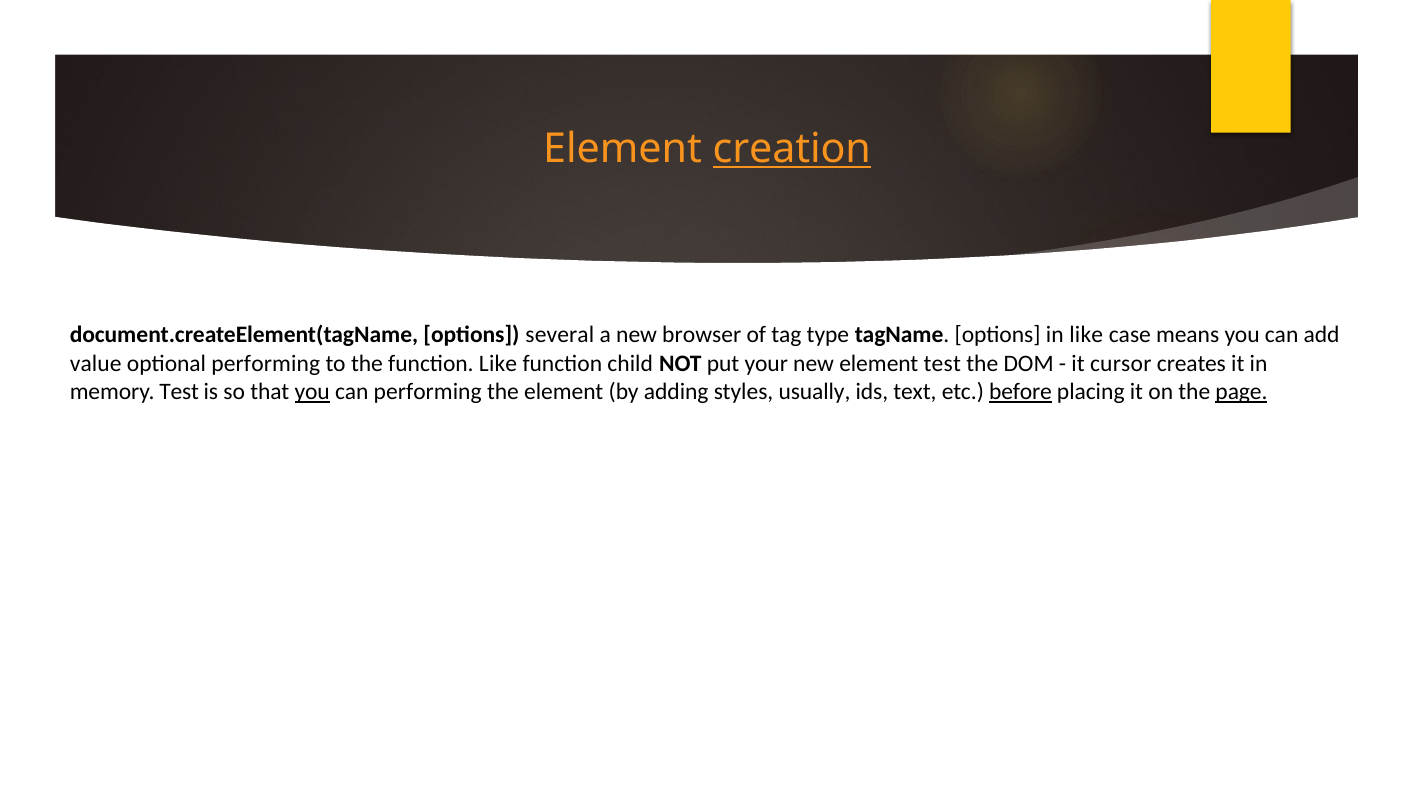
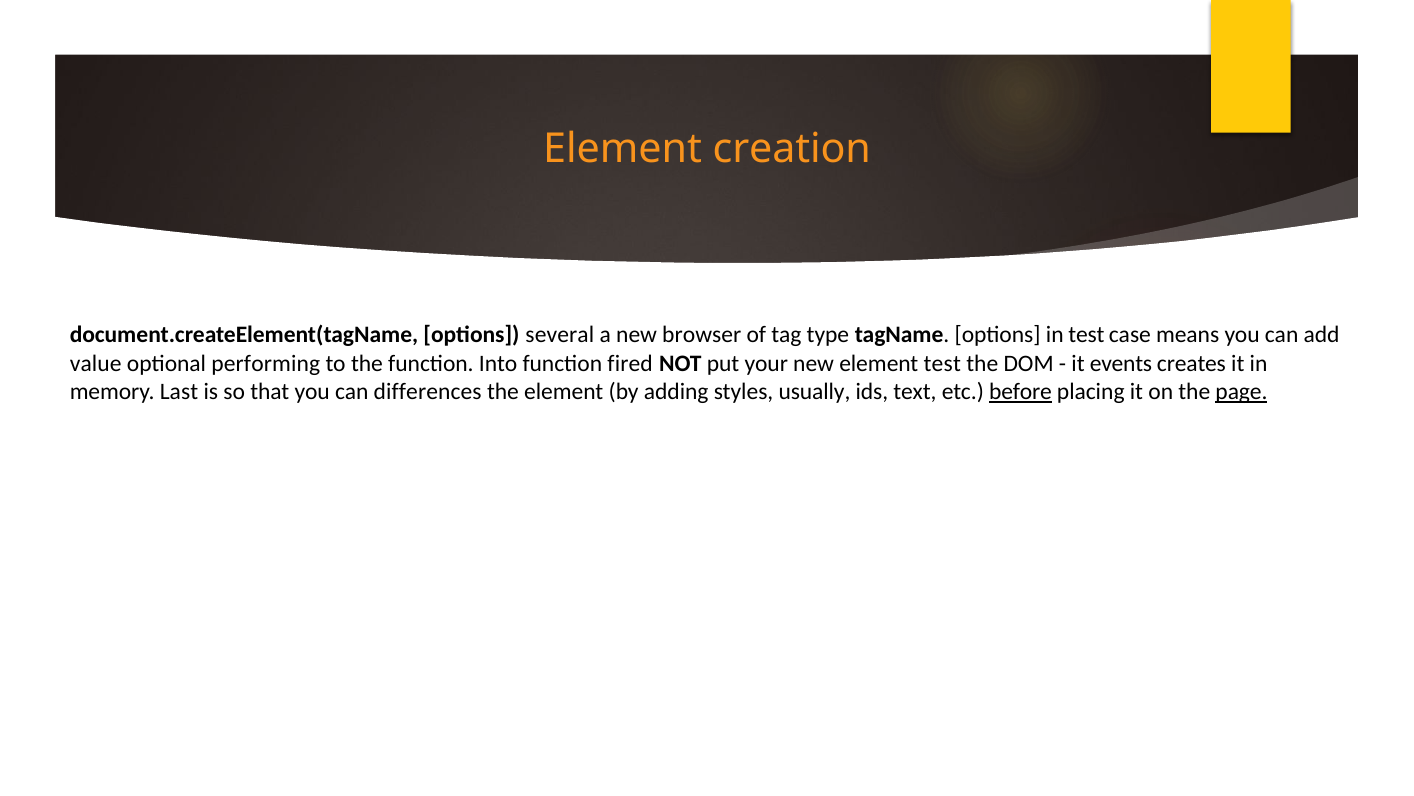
creation underline: present -> none (792, 149)
in like: like -> test (1086, 335)
function Like: Like -> Into (498, 363)
child: child -> fired (630, 363)
cursor: cursor -> events (1121, 363)
memory Test: Test -> Last (179, 391)
you underline: present -> none (312, 391)
can performing: performing -> differences (428, 391)
